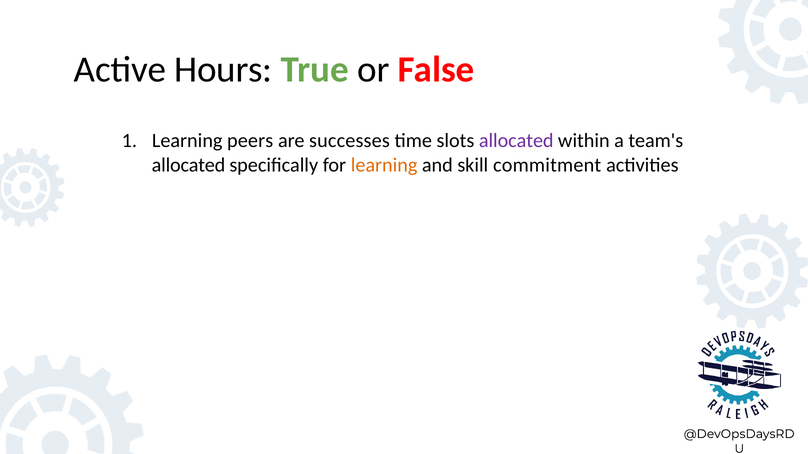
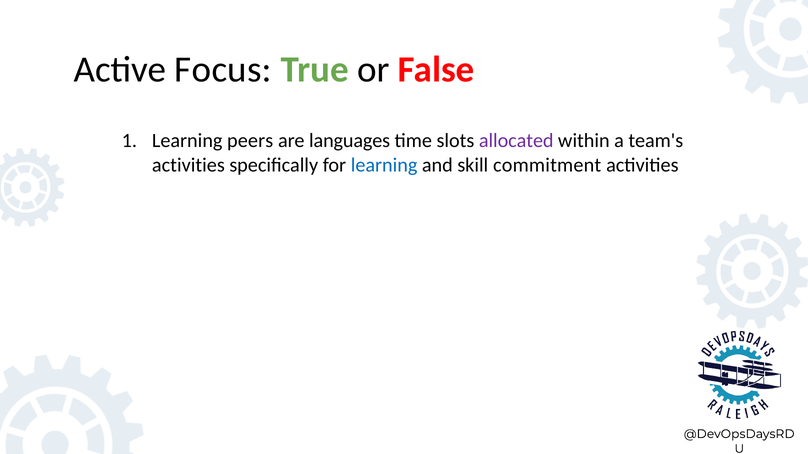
Hours: Hours -> Focus (223, 70)
successes: successes -> languages (350, 141)
allocated: allocated -> activities (188, 165)
learning colour: orange -> blue (384, 165)
